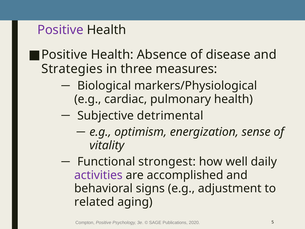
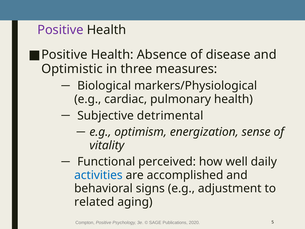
Strategies: Strategies -> Optimistic (72, 69)
strongest: strongest -> perceived (167, 162)
activities colour: purple -> blue (98, 175)
